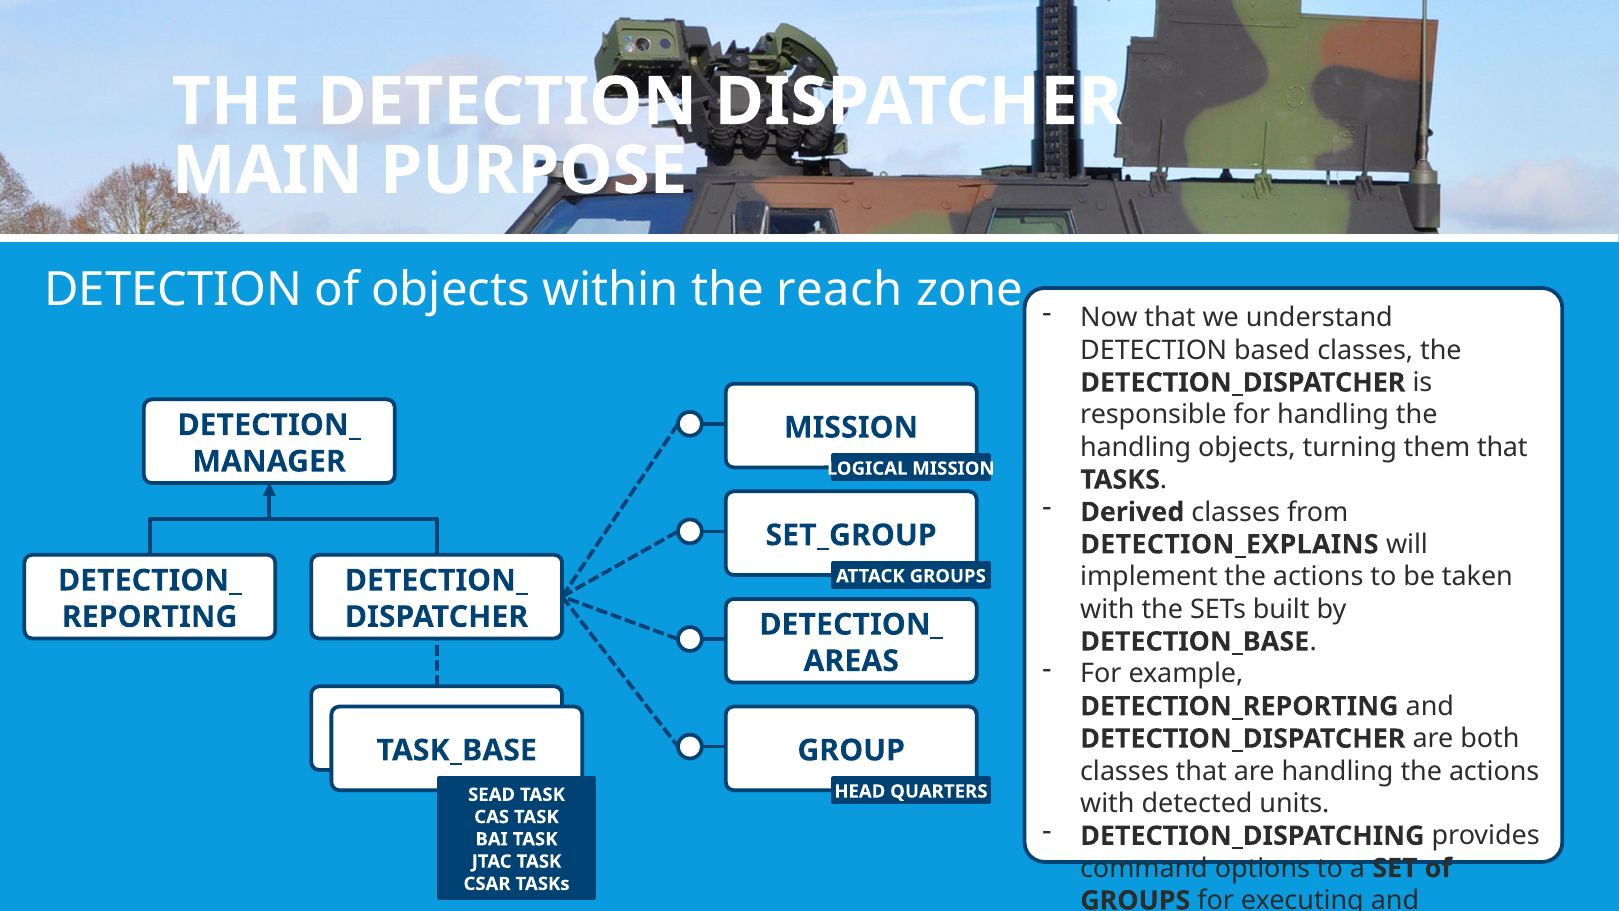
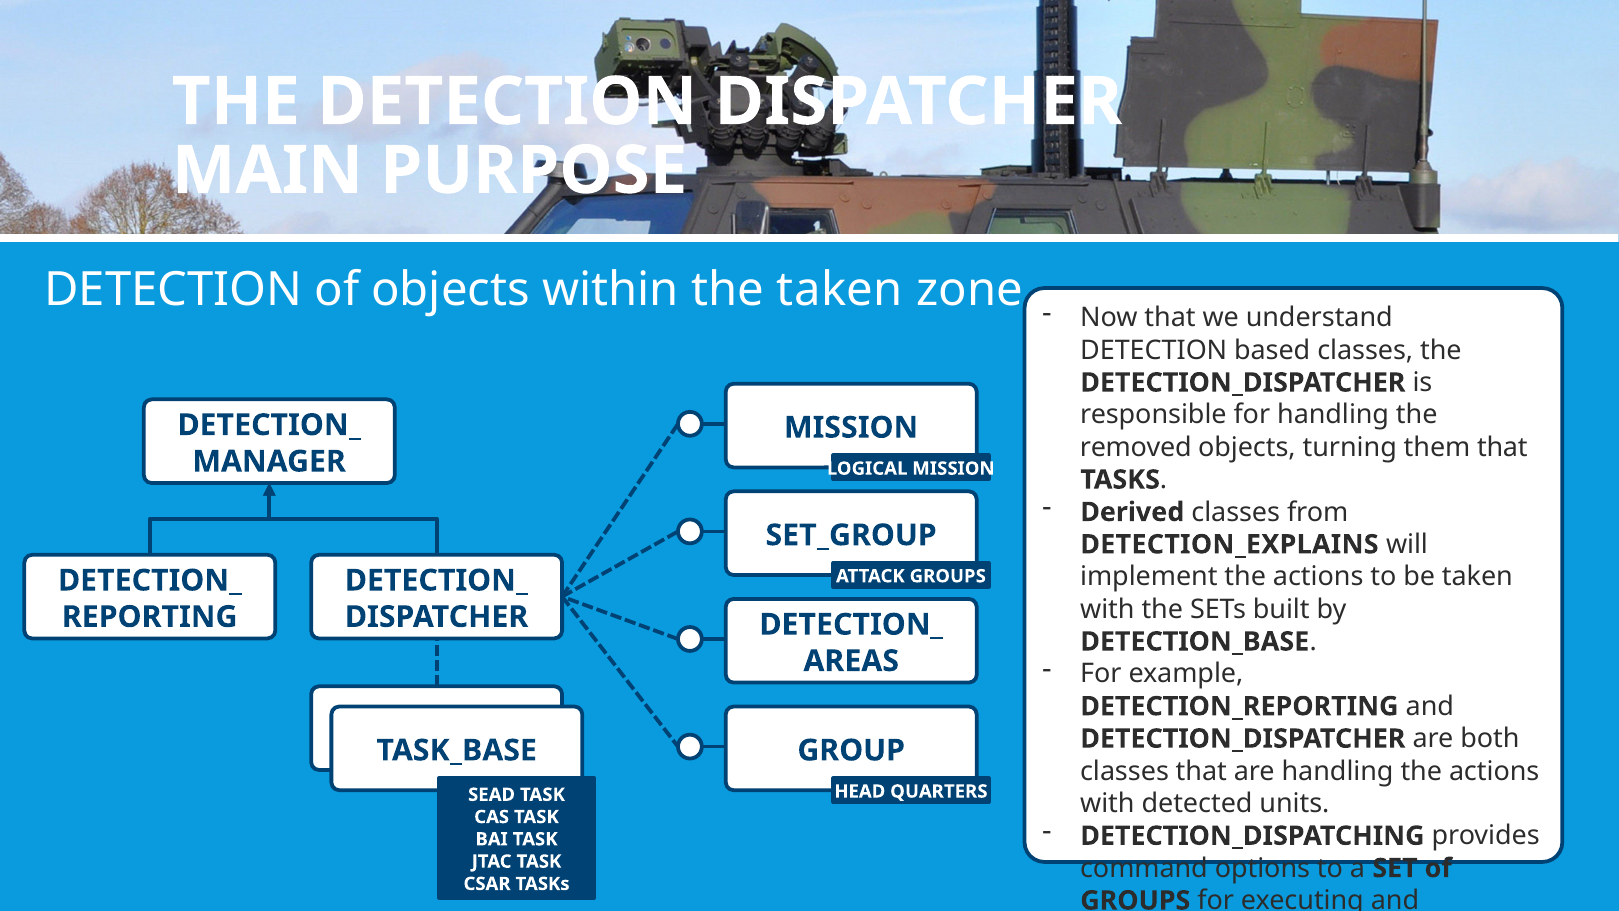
the reach: reach -> taken (840, 290)
handling: handling -> removed (1136, 447)
